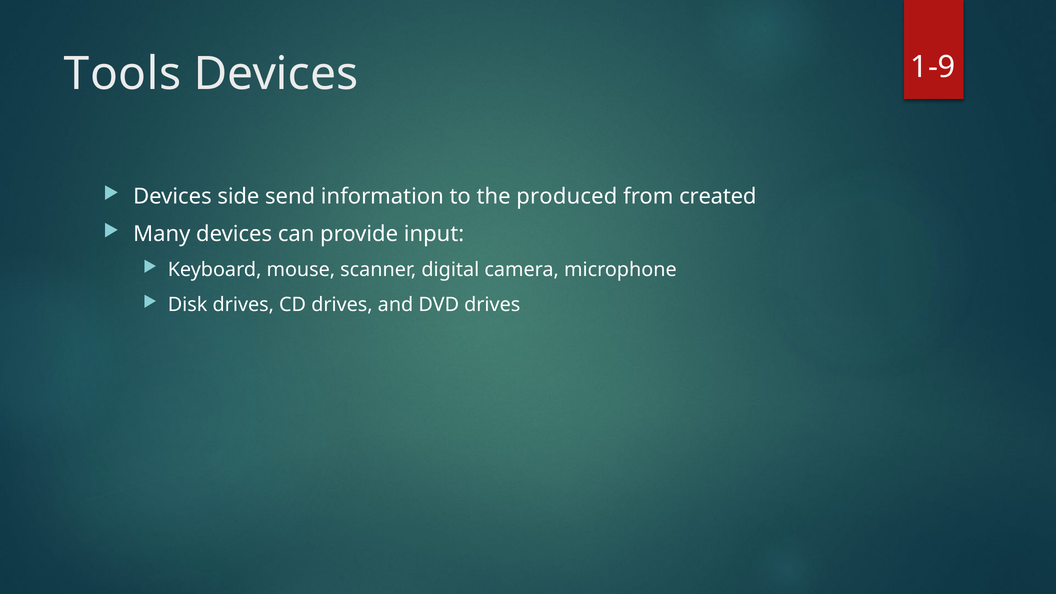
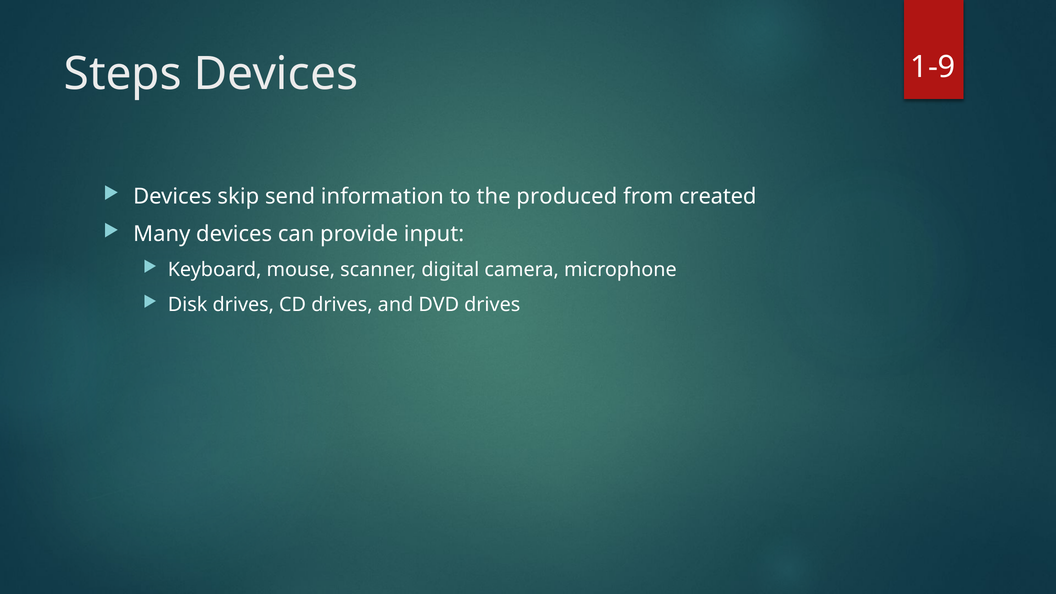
Tools: Tools -> Steps (123, 74)
side: side -> skip (238, 197)
